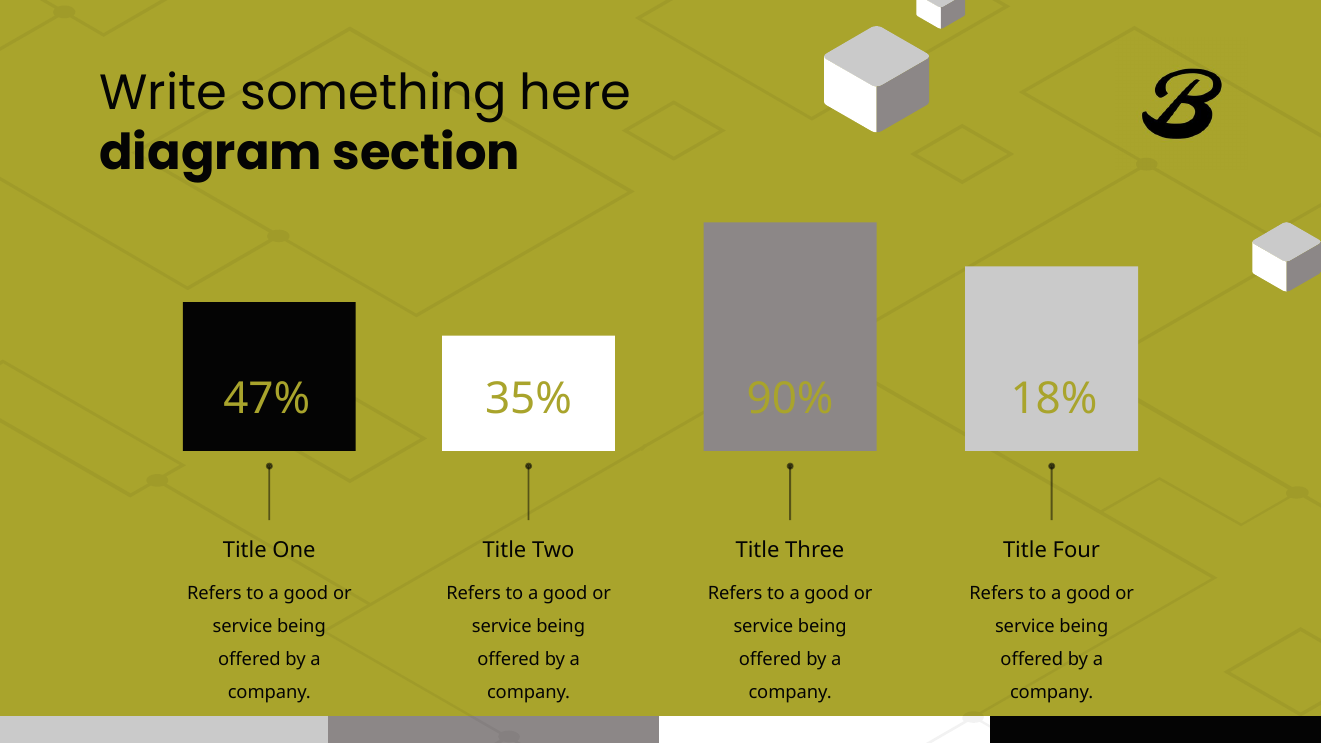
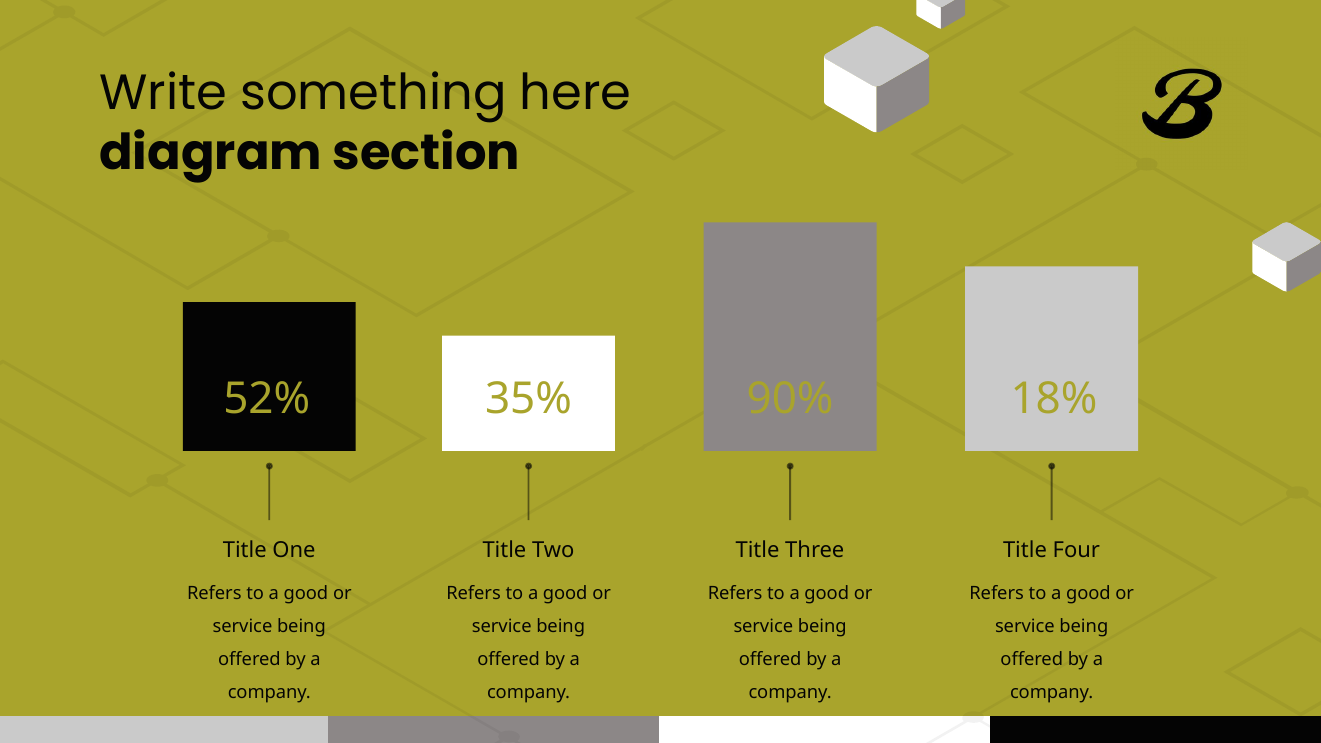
47%: 47% -> 52% (267, 399)
